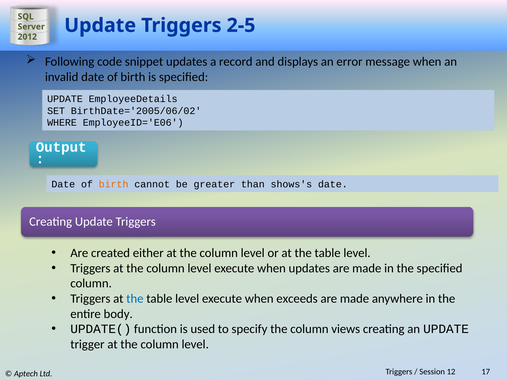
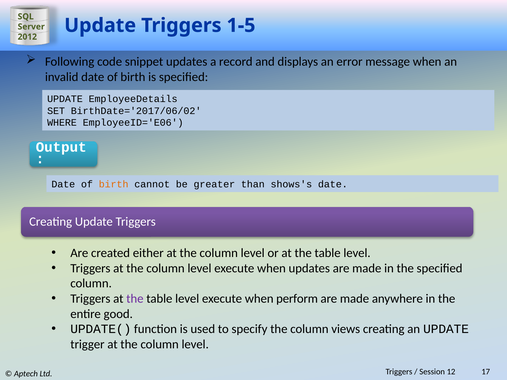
2-5: 2-5 -> 1-5 (241, 25)
BirthDate='2005/06/02: BirthDate='2005/06/02 -> BirthDate='2017/06/02 (136, 111)
the colour: blue -> purple (135, 299)
exceeds: exceeds -> perform (297, 299)
body: body -> good (118, 314)
